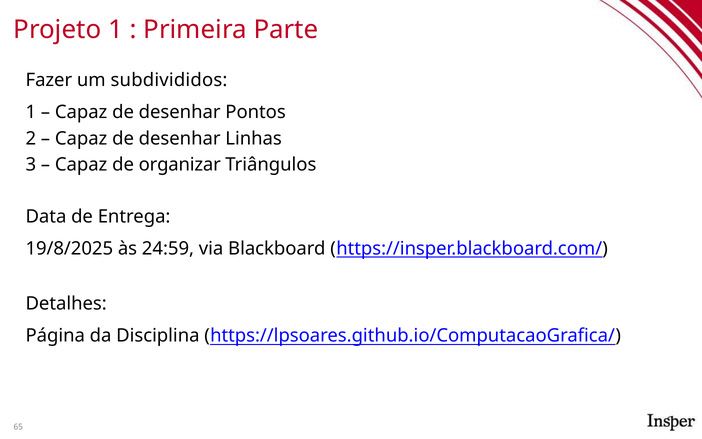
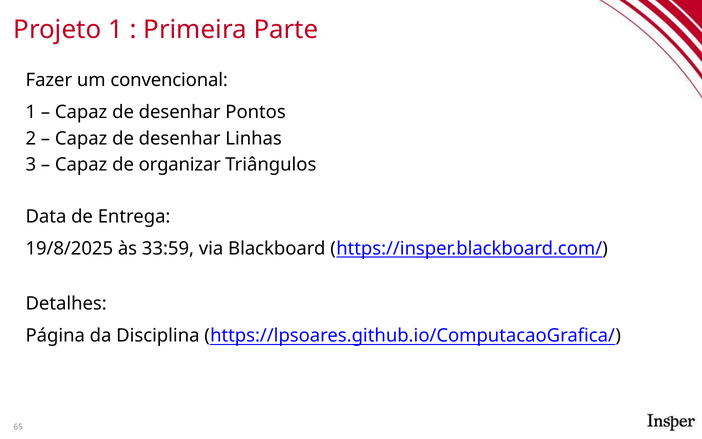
subdivididos: subdivididos -> convencional (169, 80)
24:59: 24:59 -> 33:59 (168, 249)
